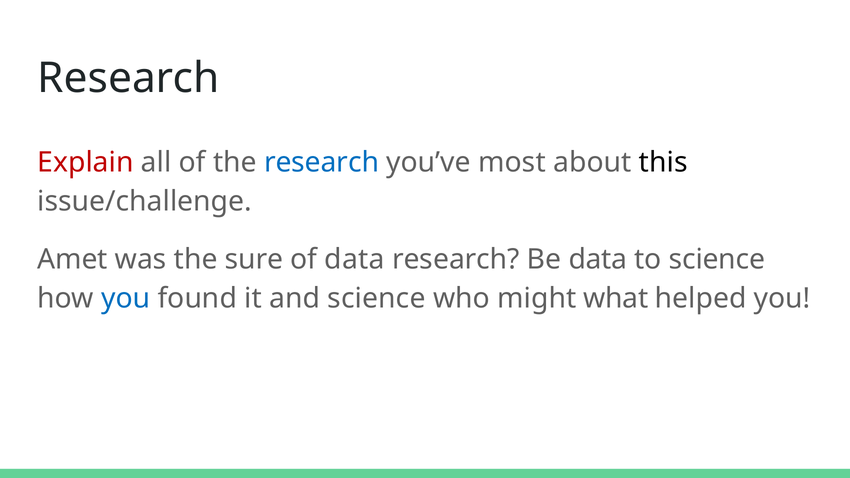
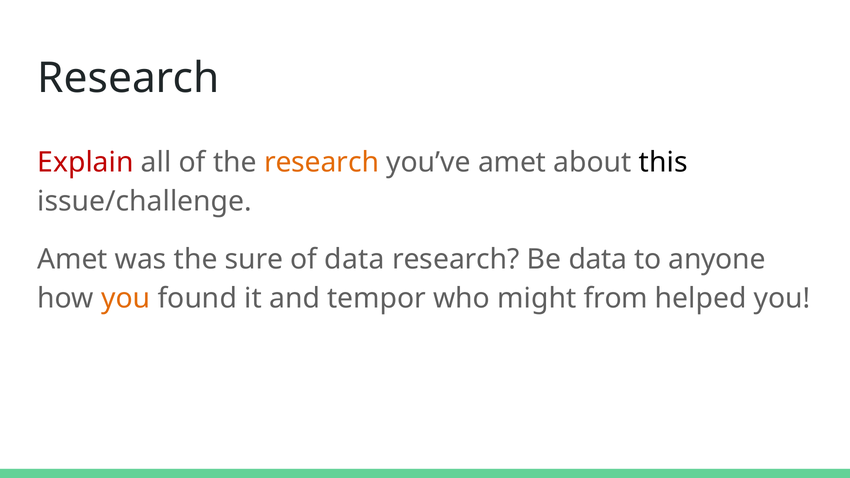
research colour: blue -> orange (322, 162)
you’ve most: most -> amet (512, 162)
to science: science -> anyone (717, 259)
you colour: blue -> orange (126, 299)
and science: science -> tempor (377, 299)
what: what -> from (616, 299)
